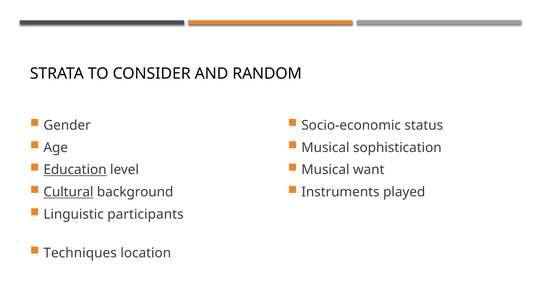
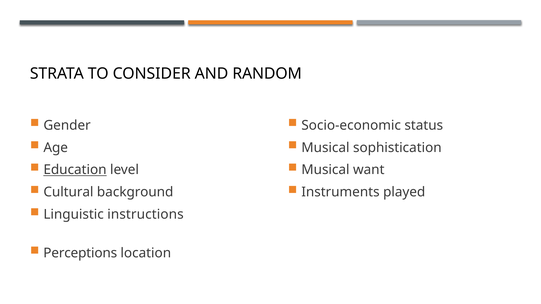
Cultural underline: present -> none (68, 192)
participants: participants -> instructions (145, 215)
Techniques: Techniques -> Perceptions (80, 253)
